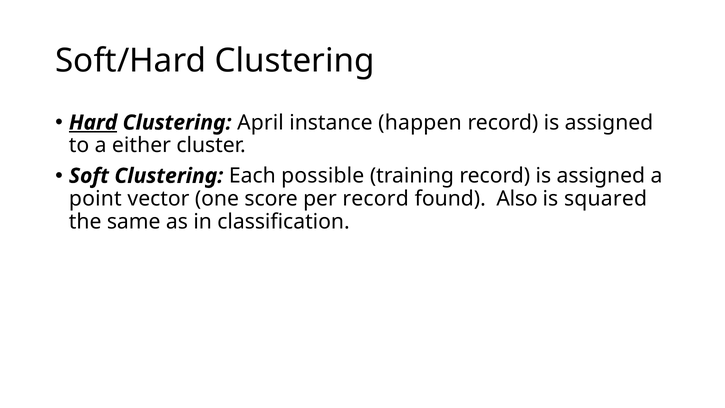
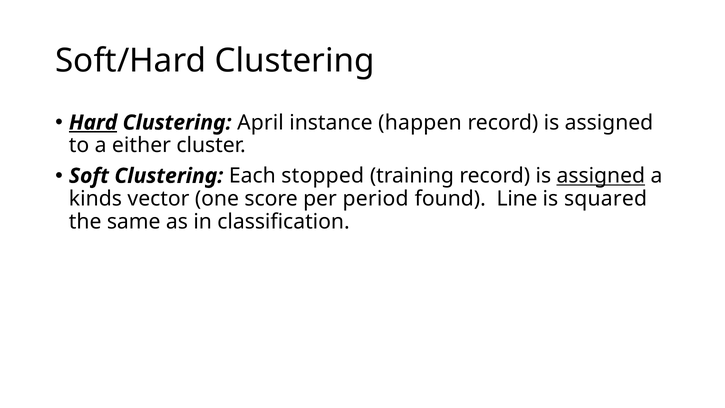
possible: possible -> stopped (323, 176)
assigned underline: none -> present (601, 176)
point: point -> kinds (95, 199)
per record: record -> period (376, 199)
Also: Also -> Line (517, 199)
